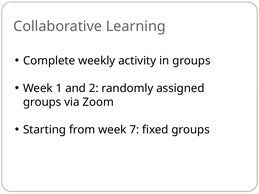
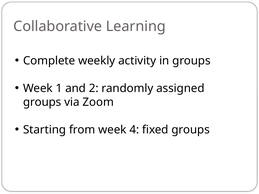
7: 7 -> 4 (134, 130)
